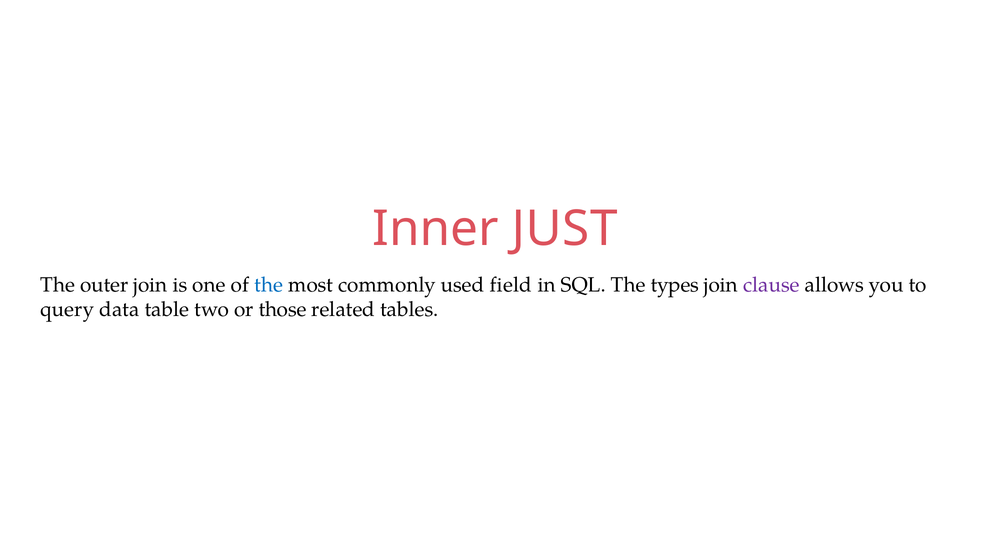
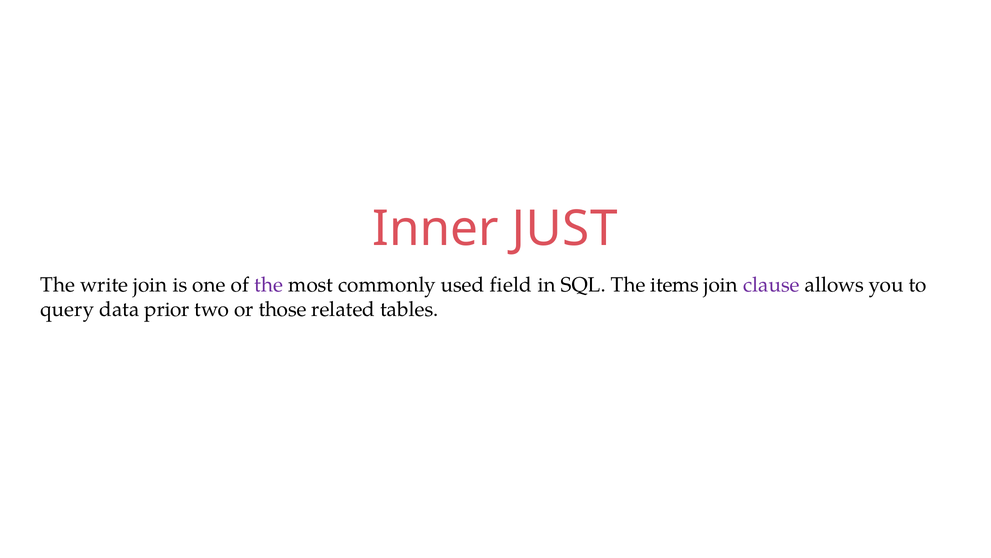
outer: outer -> write (104, 284)
the colour: blue -> purple (269, 284)
types: types -> items (675, 284)
table: table -> prior (167, 309)
